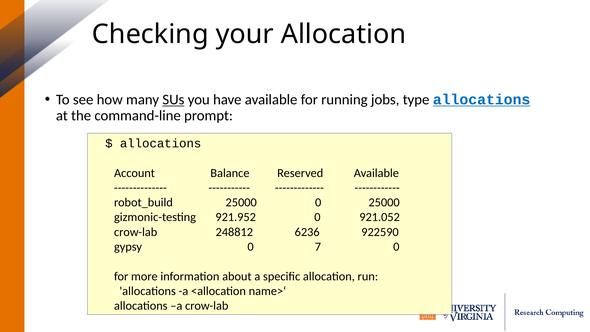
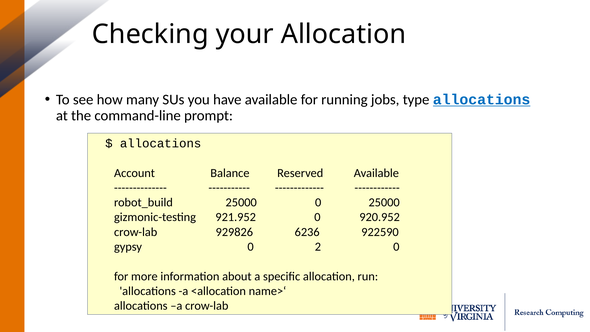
SUs underline: present -> none (173, 100)
921.052: 921.052 -> 920.952 (380, 217)
248812: 248812 -> 929826 (234, 232)
7: 7 -> 2 (318, 247)
